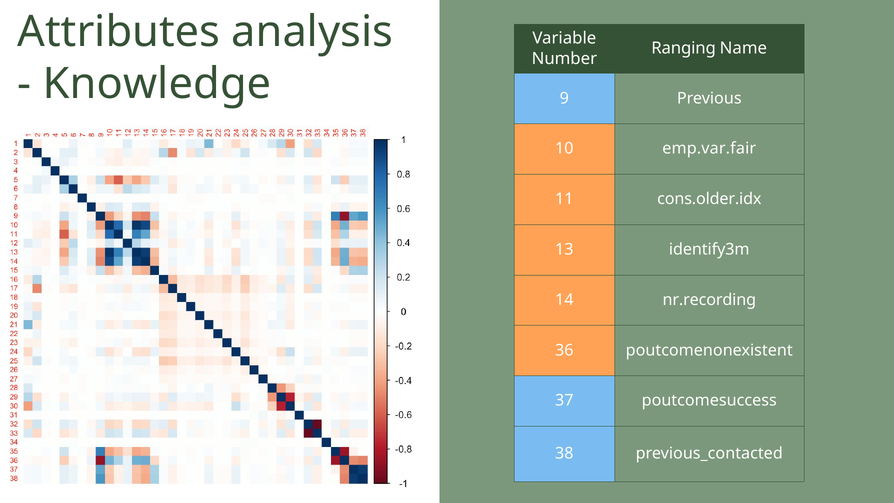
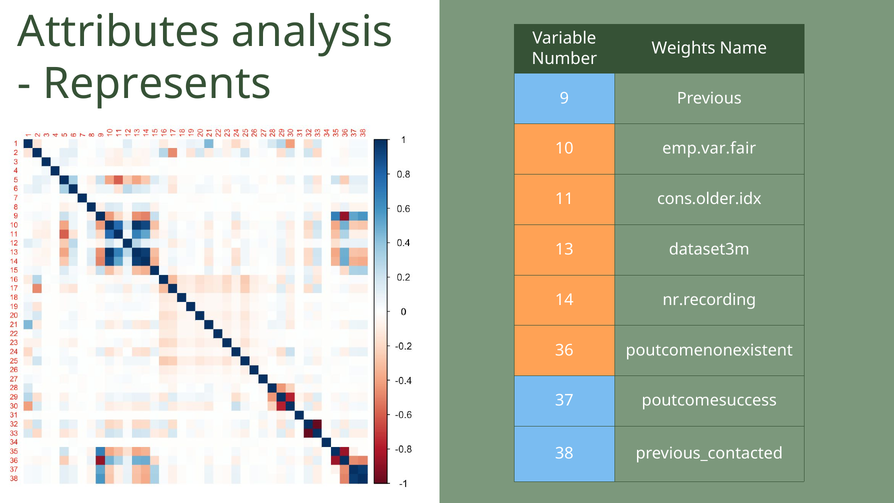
Ranging: Ranging -> Weights (684, 48)
Knowledge: Knowledge -> Represents (157, 84)
identify3m: identify3m -> dataset3m (709, 249)
